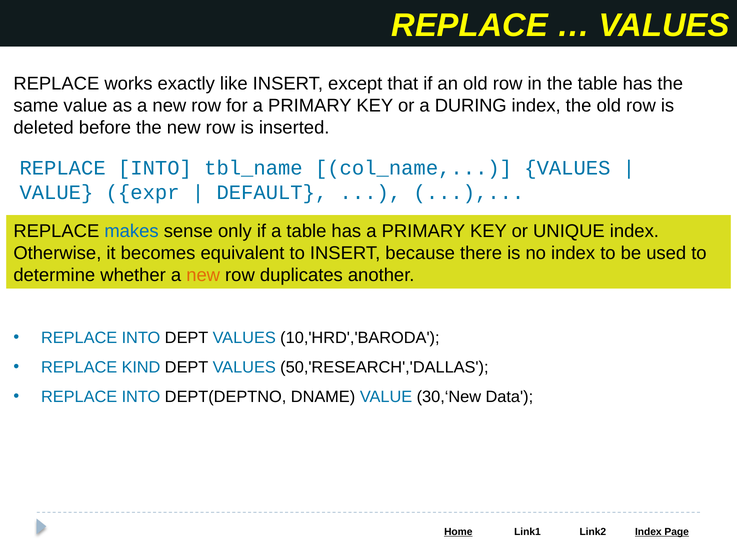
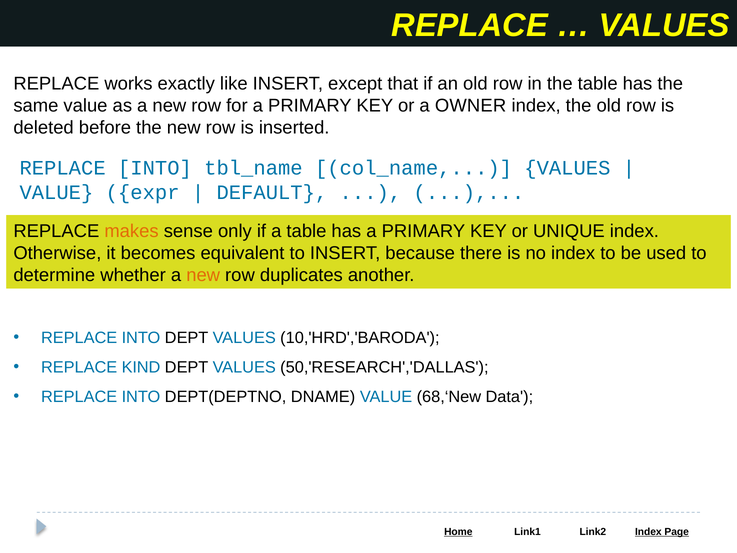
DURING: DURING -> OWNER (471, 106)
makes colour: blue -> orange (132, 231)
30,‘New: 30,‘New -> 68,‘New (449, 397)
